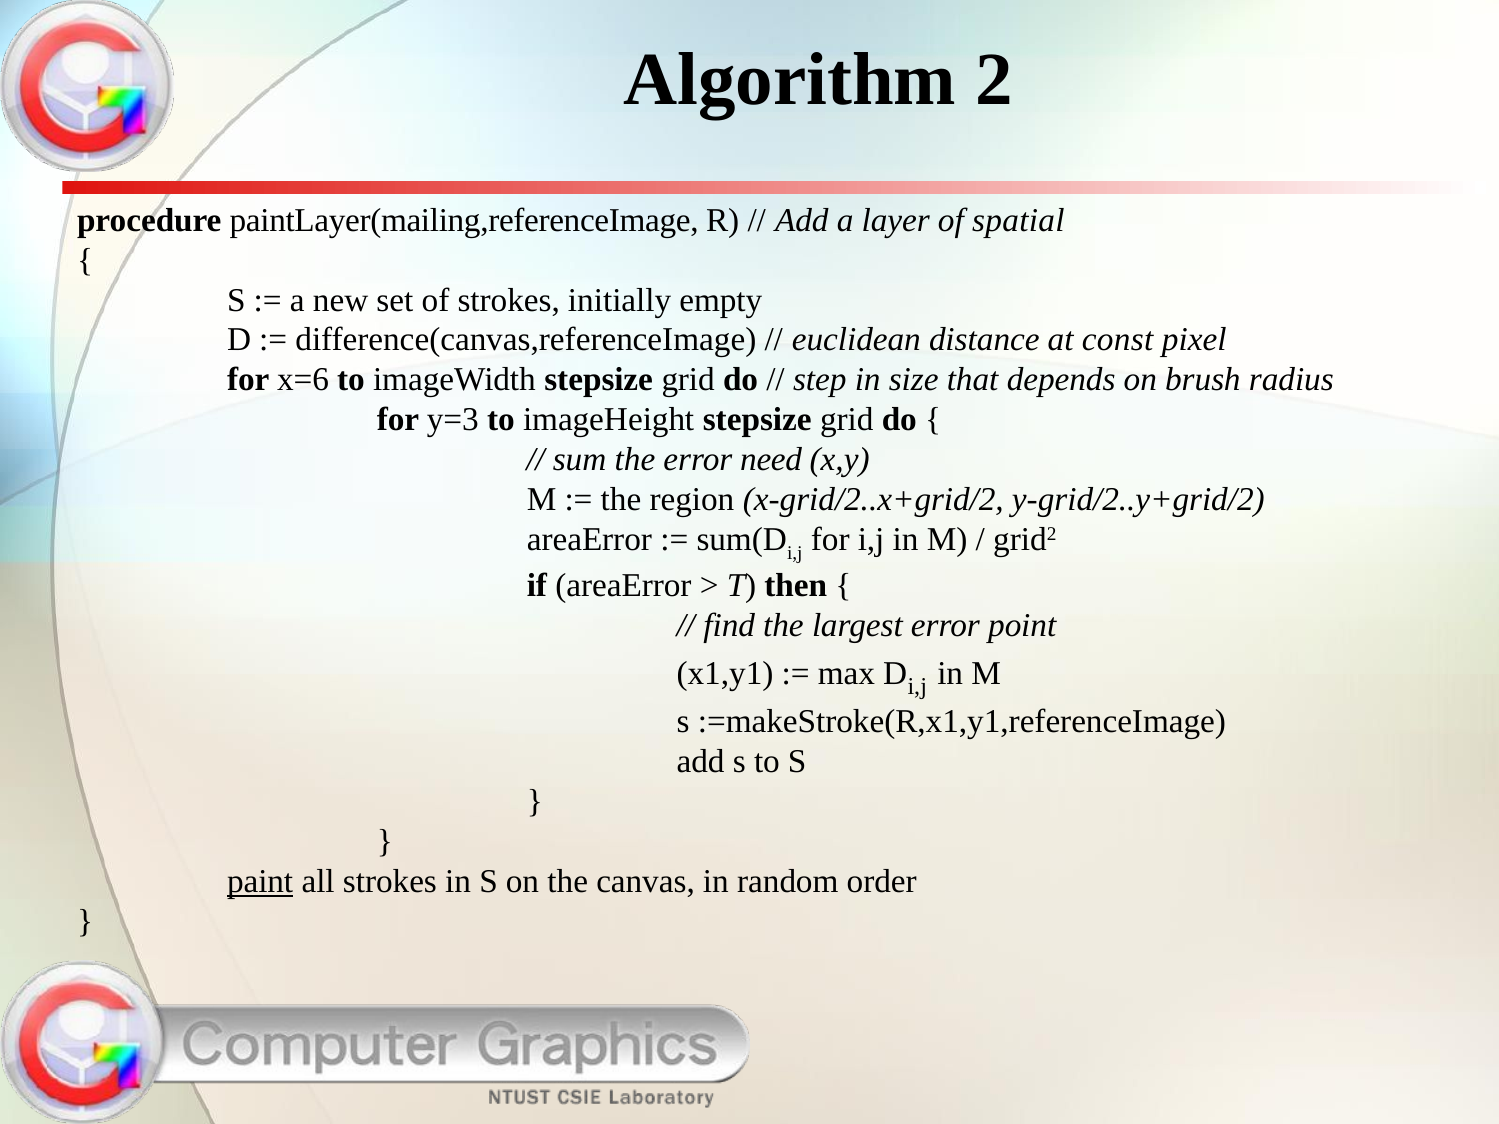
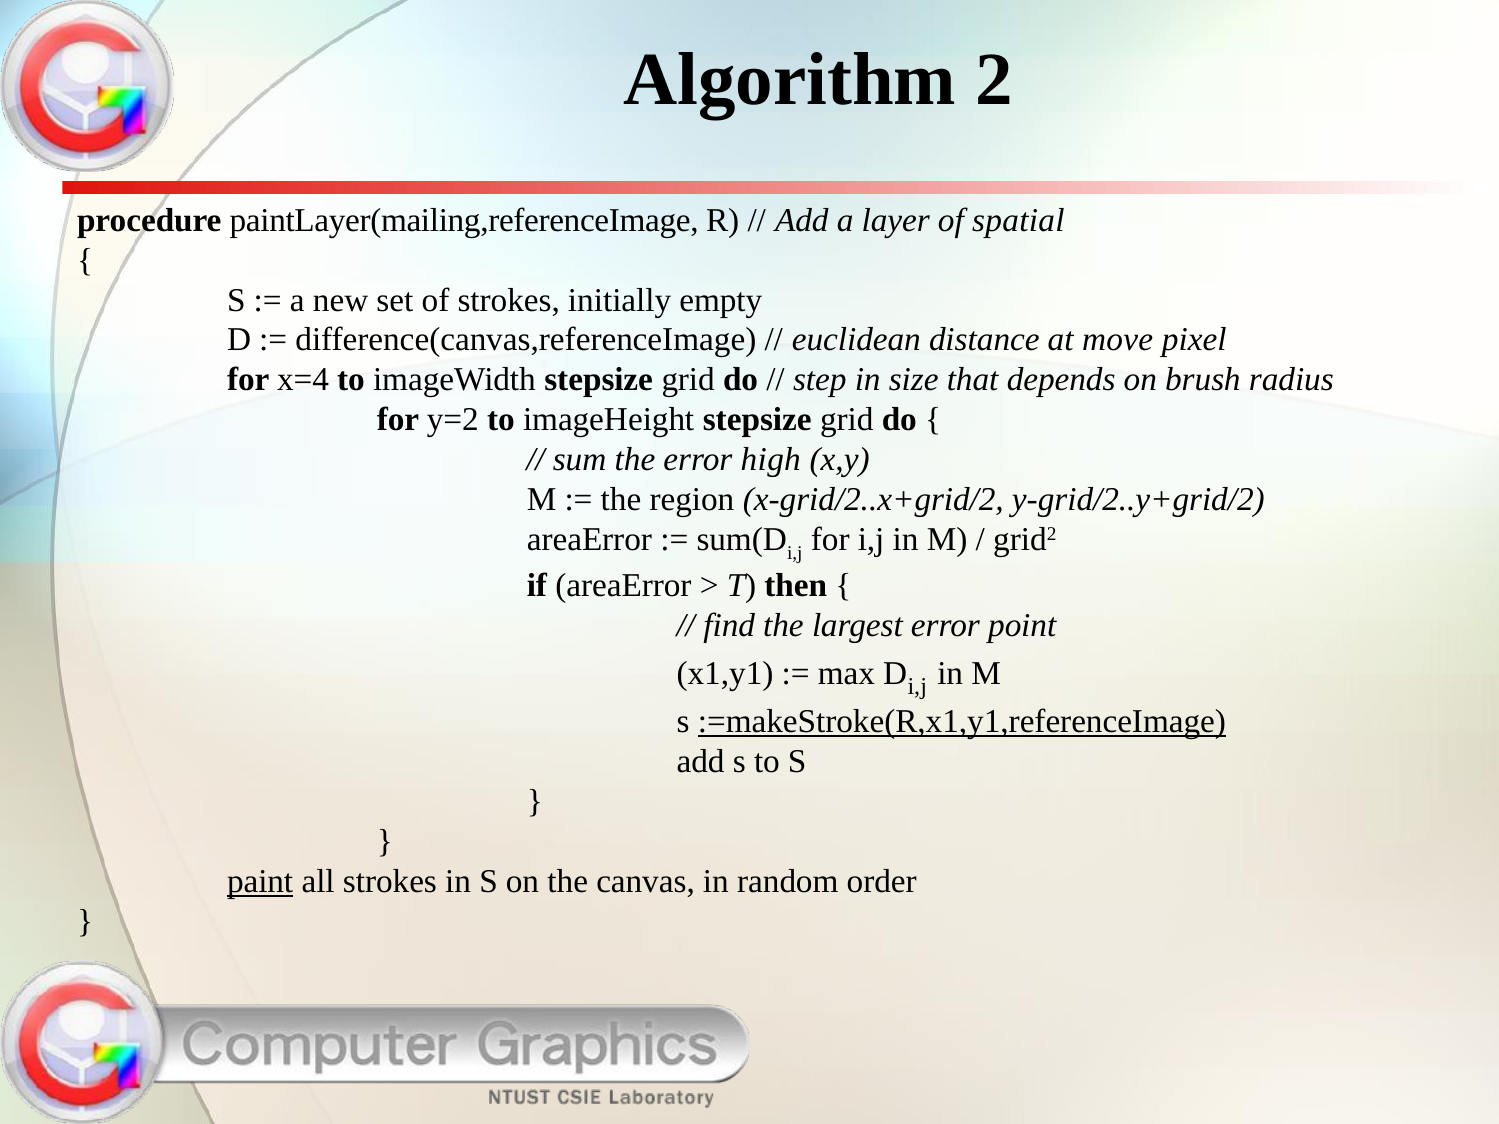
const: const -> move (1118, 340)
x=6: x=6 -> x=4 (303, 380)
y=3: y=3 -> y=2 (453, 420)
need: need -> high (771, 460)
:=makeStroke(R,x1,y1,referenceImage underline: none -> present (962, 722)
